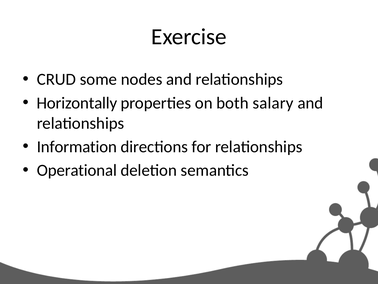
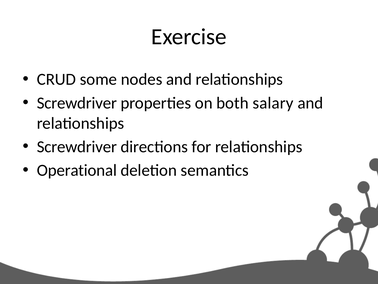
Horizontally: Horizontally -> Screwdriver (77, 103)
Information: Information -> Screwdriver (77, 147)
